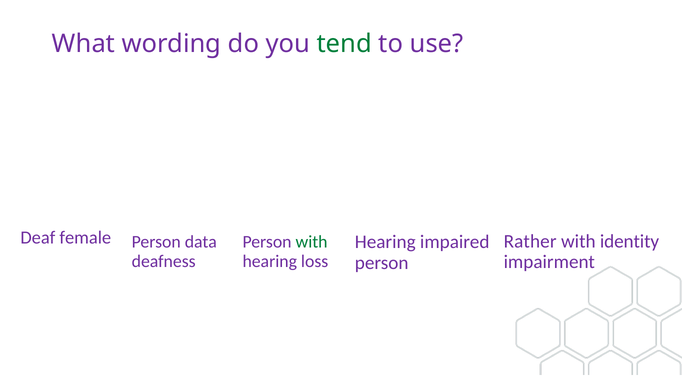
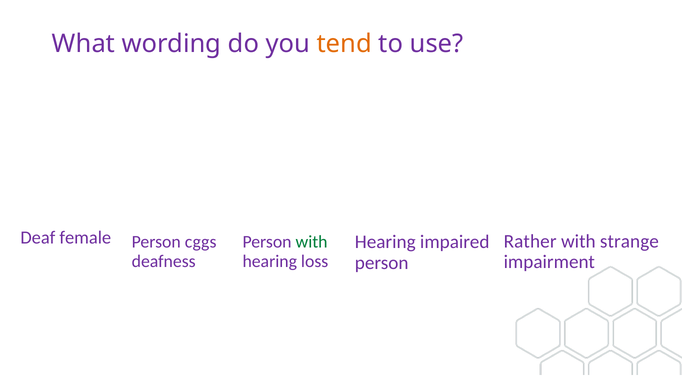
tend colour: green -> orange (344, 44)
data: data -> cggs (201, 242)
identity: identity -> strange (629, 241)
